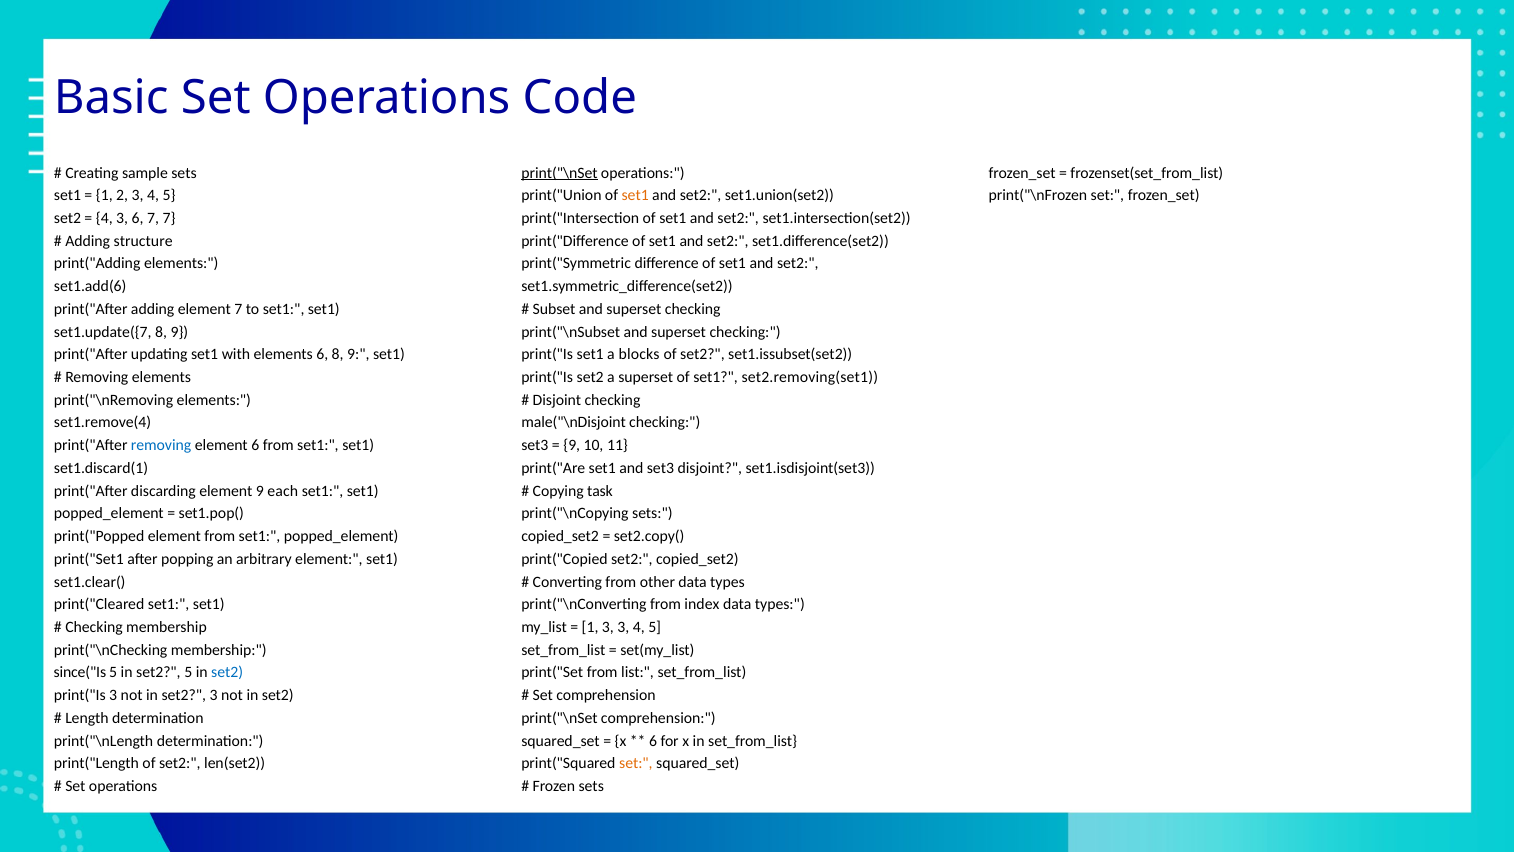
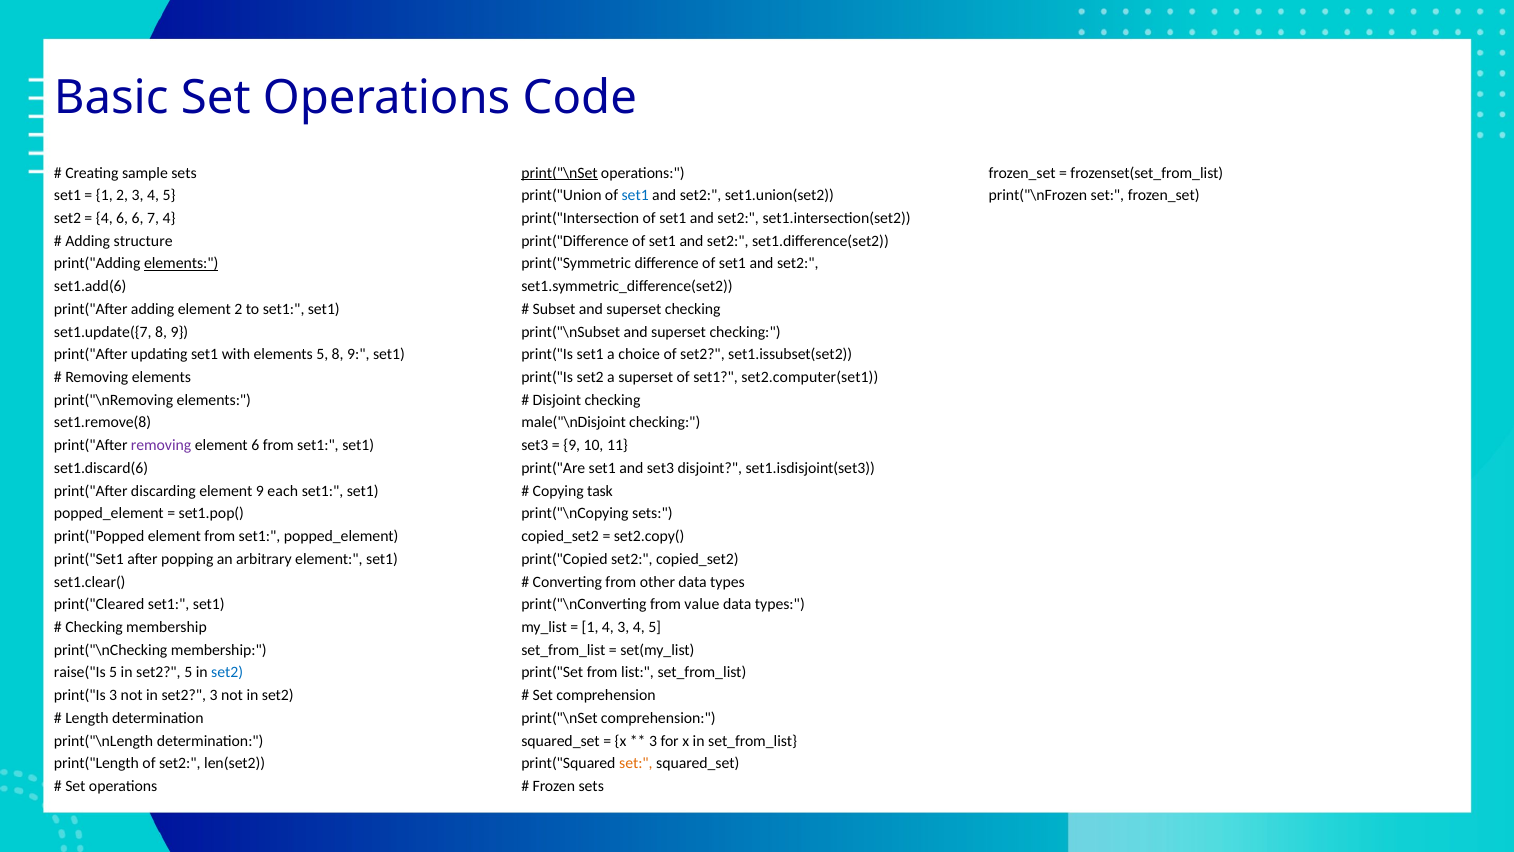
set1 colour: orange -> blue (635, 195)
4 3: 3 -> 6 (122, 218)
7 7: 7 -> 4 (169, 218)
elements underline: none -> present (181, 264)
element 7: 7 -> 2 (238, 309)
elements 6: 6 -> 5 (322, 354)
blocks: blocks -> choice (639, 354)
set2.removing(set1: set2.removing(set1 -> set2.computer(set1 (810, 377)
set1.remove(4: set1.remove(4 -> set1.remove(8 (103, 423)
removing colour: blue -> purple (161, 445)
set1.discard(1: set1.discard(1 -> set1.discard(6 (101, 468)
index: index -> value (702, 604)
1 3: 3 -> 4 (608, 627)
since("Is: since("Is -> raise("Is (80, 672)
6: 6 -> 3 (653, 741)
